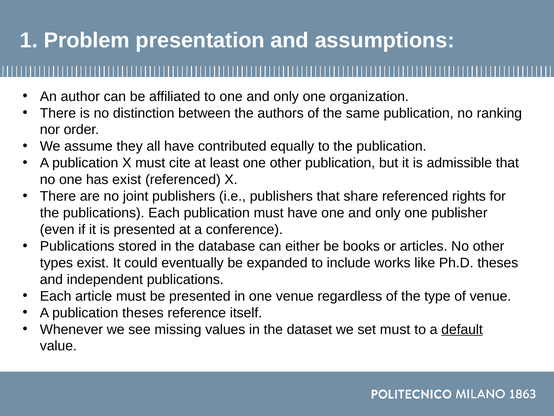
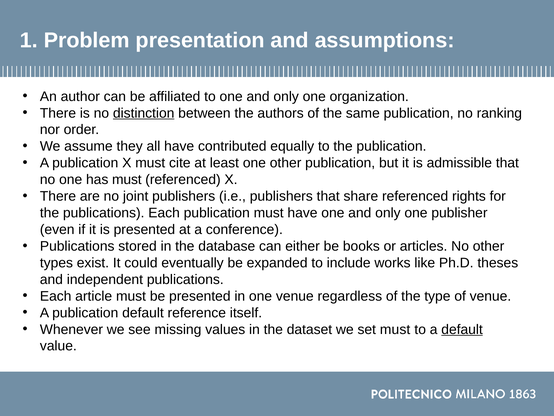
distinction underline: none -> present (144, 113)
has exist: exist -> must (127, 179)
publication theses: theses -> default (143, 312)
